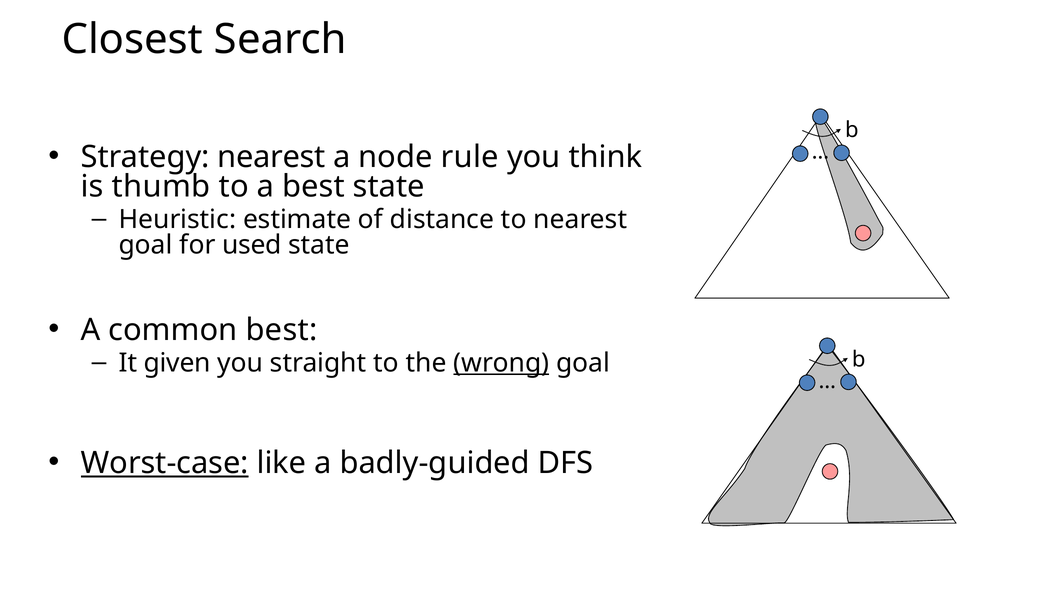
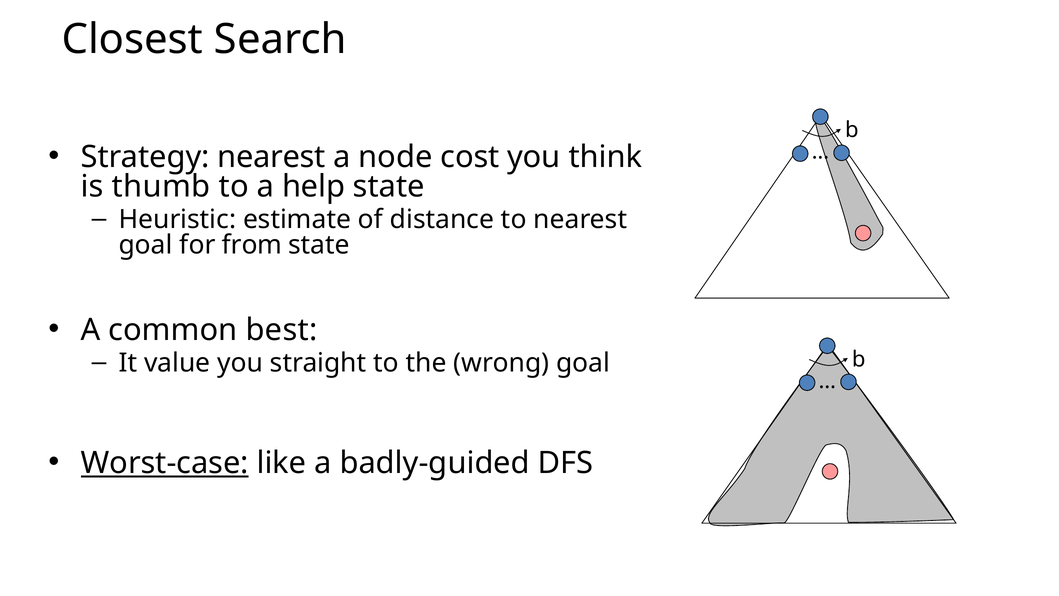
rule: rule -> cost (470, 157)
a best: best -> help (314, 187)
used: used -> from (252, 245)
given: given -> value (177, 363)
wrong underline: present -> none (501, 363)
